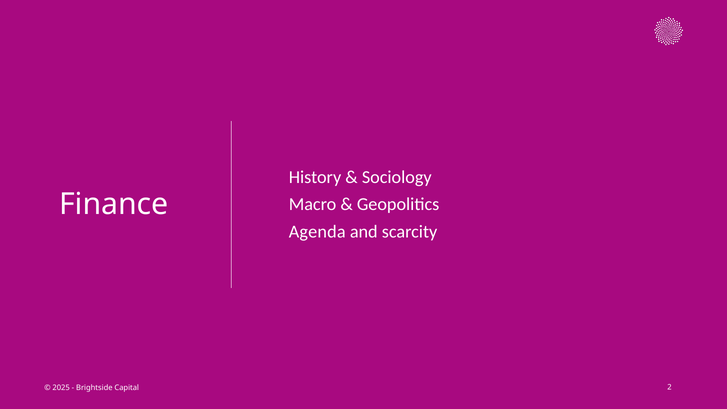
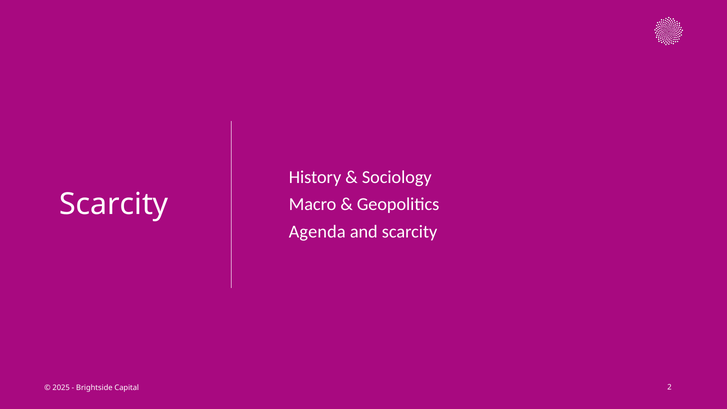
Finance: Finance -> Scarcity (114, 204)
